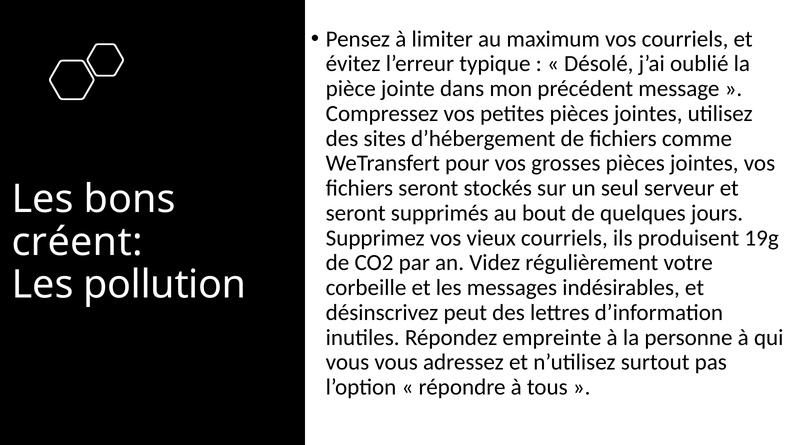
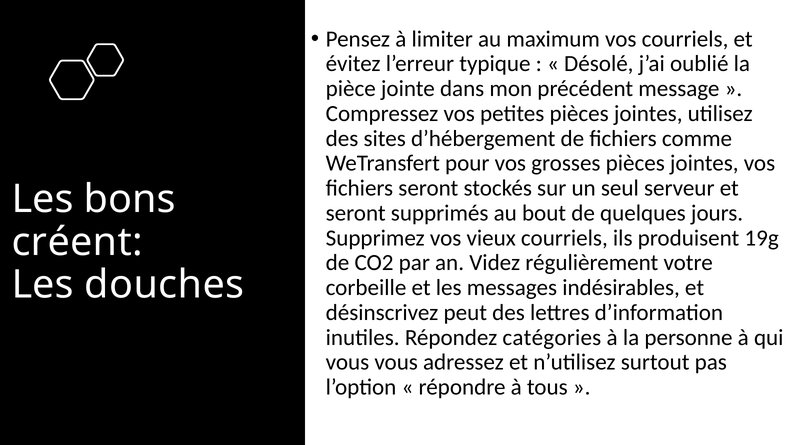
pollution: pollution -> douches (164, 285)
empreinte: empreinte -> catégories (552, 338)
